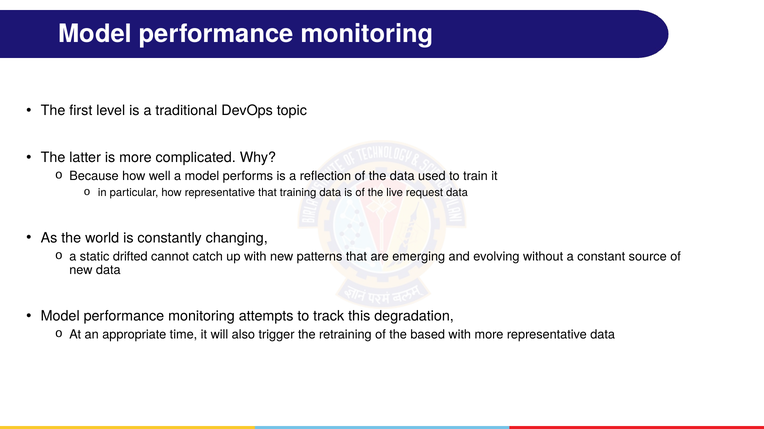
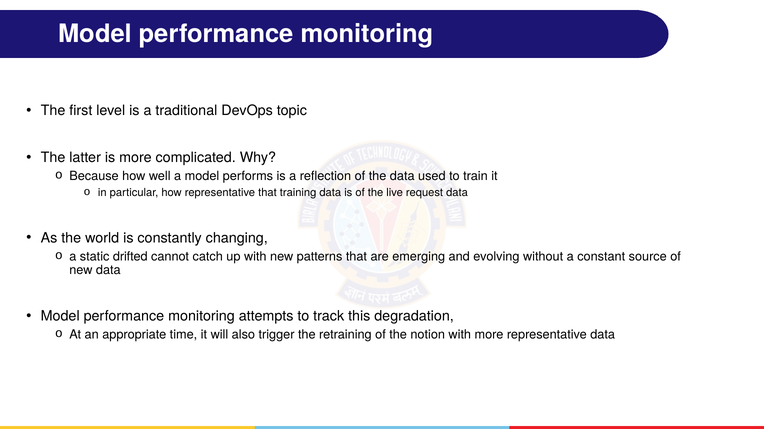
based: based -> notion (428, 335)
